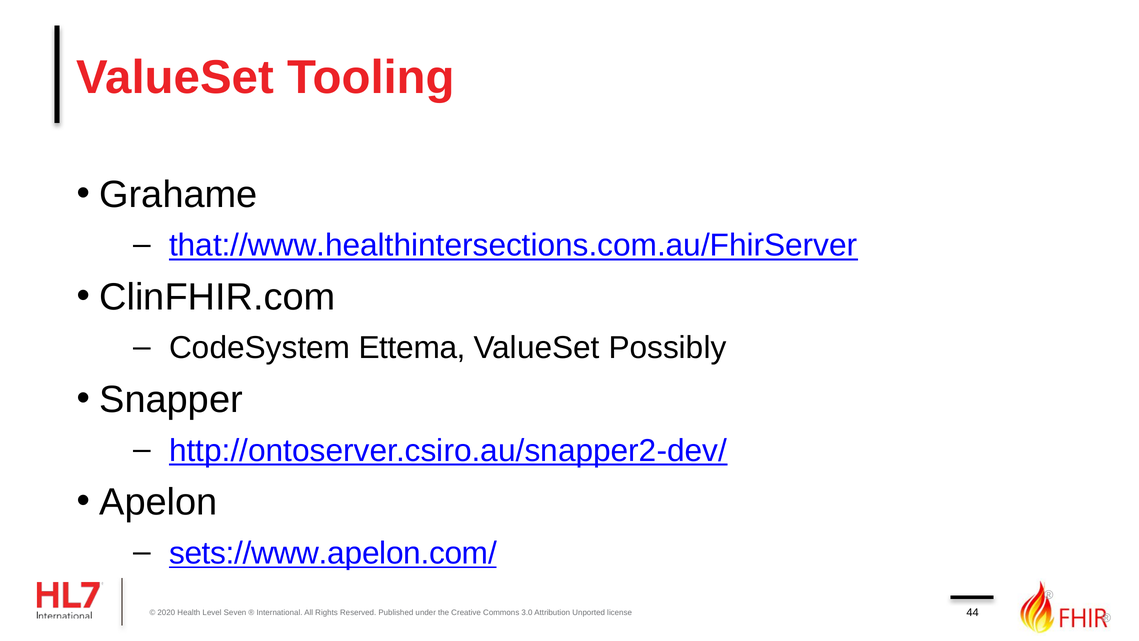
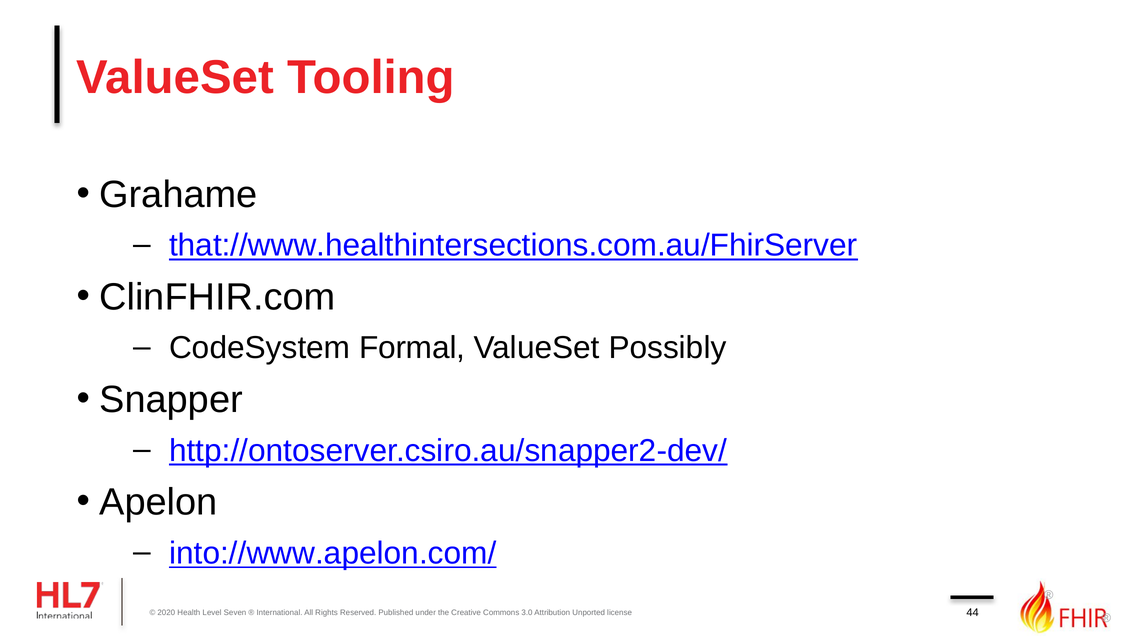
Ettema: Ettema -> Formal (412, 348)
sets://www.apelon.com/: sets://www.apelon.com/ -> into://www.apelon.com/ (333, 553)
